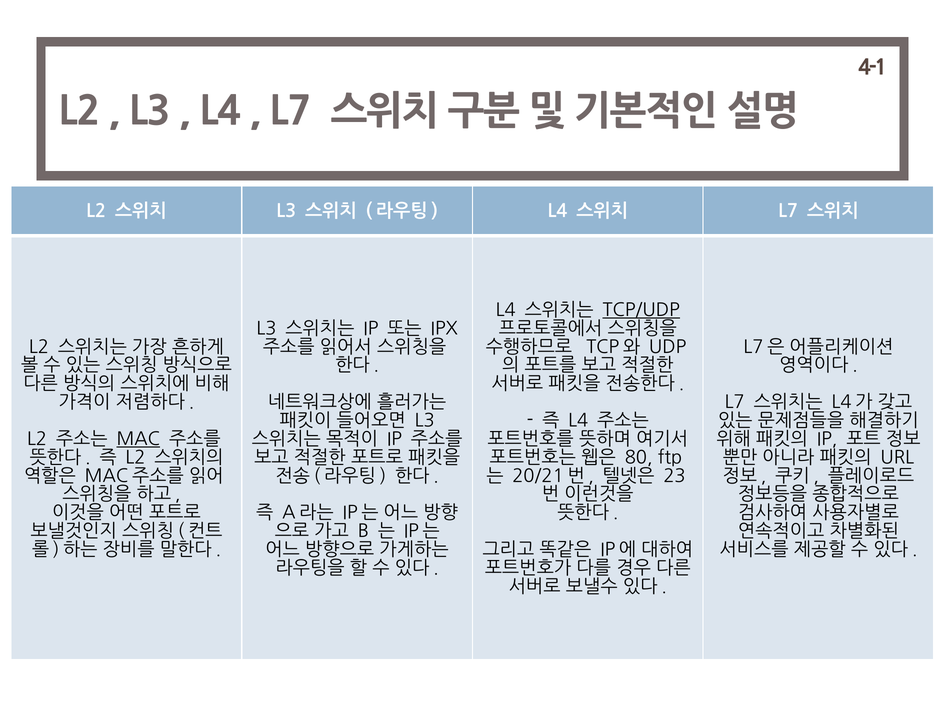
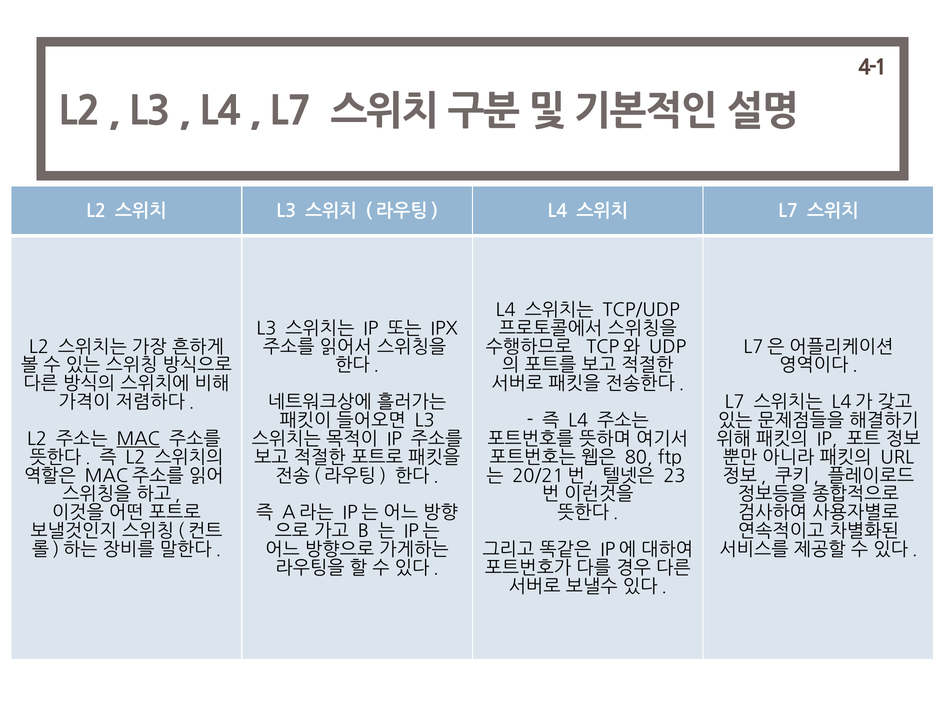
TCP/UDP underline: present -> none (641, 310)
